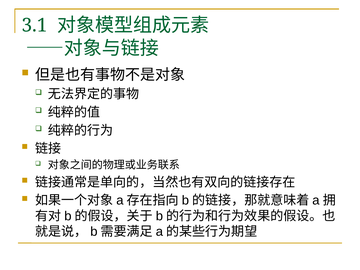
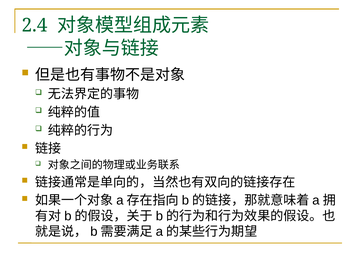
3.1: 3.1 -> 2.4 (35, 25)
